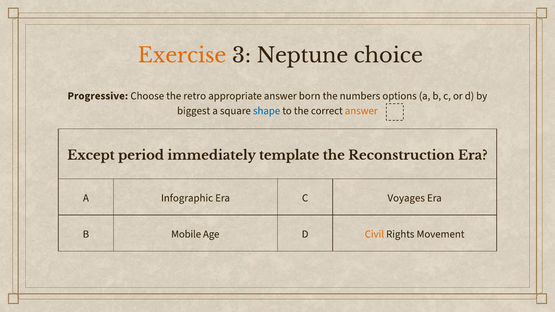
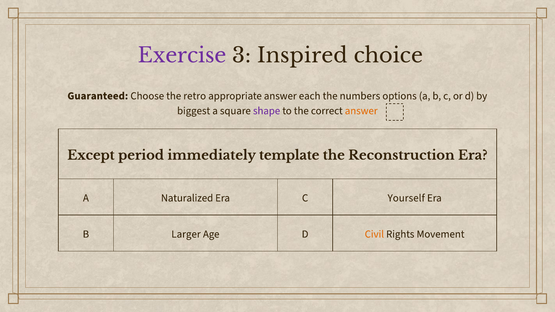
Exercise colour: orange -> purple (182, 56)
Neptune: Neptune -> Inspired (302, 56)
Progressive: Progressive -> Guaranteed (98, 96)
born: born -> each (310, 96)
shape colour: blue -> purple (267, 111)
Infographic: Infographic -> Naturalized (187, 198)
Voyages: Voyages -> Yourself (406, 198)
Mobile: Mobile -> Larger (186, 234)
